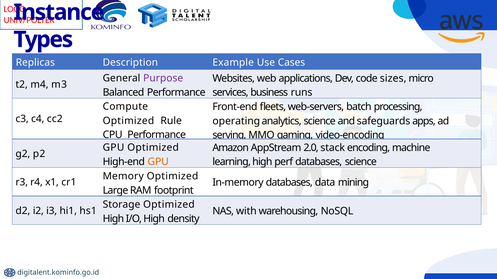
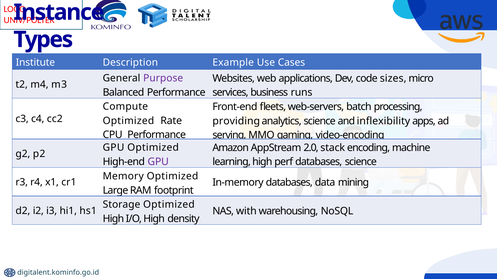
Replicas: Replicas -> Institute (35, 62)
Rule: Rule -> Rate (171, 121)
operating: operating -> providing (236, 121)
safeguards: safeguards -> inflexibility (383, 121)
GPU colour: orange -> purple (158, 162)
